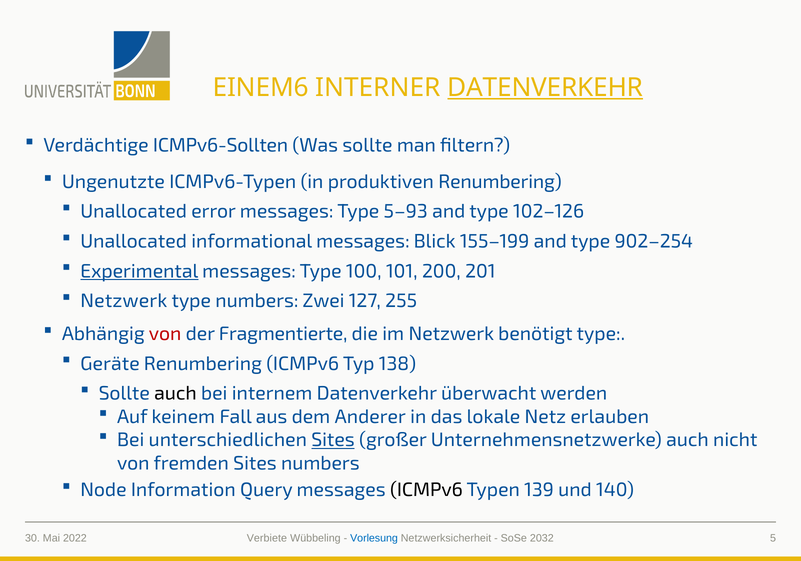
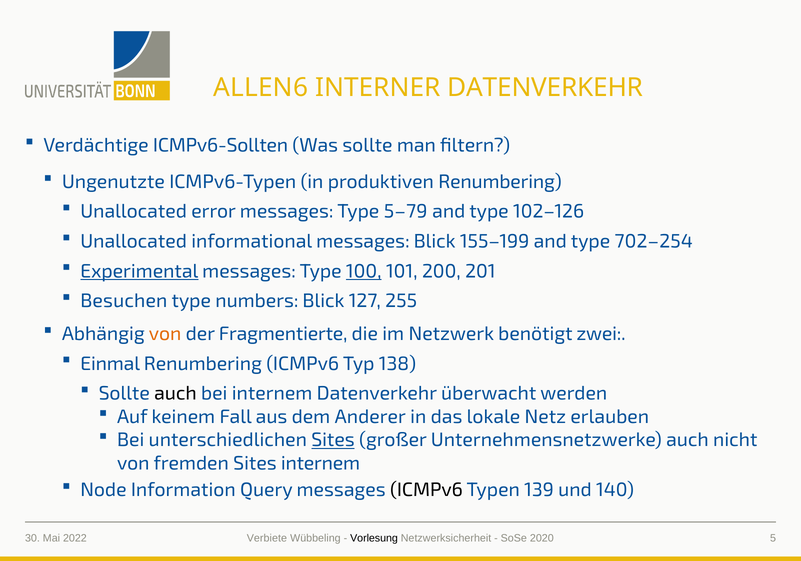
EINEM6: EINEM6 -> ALLEN6 (261, 87)
DATENVERKEHR underline: present -> none (545, 87)
5–93: 5–93 -> 5–79 (406, 212)
902–254: 902–254 -> 702–254 (654, 242)
100 underline: none -> present (364, 271)
Netzwerk: Netzwerk -> Besuchen (124, 301)
numbers Zwei: Zwei -> Blick (323, 301)
von colour: red -> orange (165, 334)
benötigt type: type -> zwei (601, 334)
Geräte: Geräte -> Einmal (110, 364)
Sites numbers: numbers -> internem (320, 464)
Vorlesung colour: blue -> black (374, 539)
2032: 2032 -> 2020 (542, 539)
